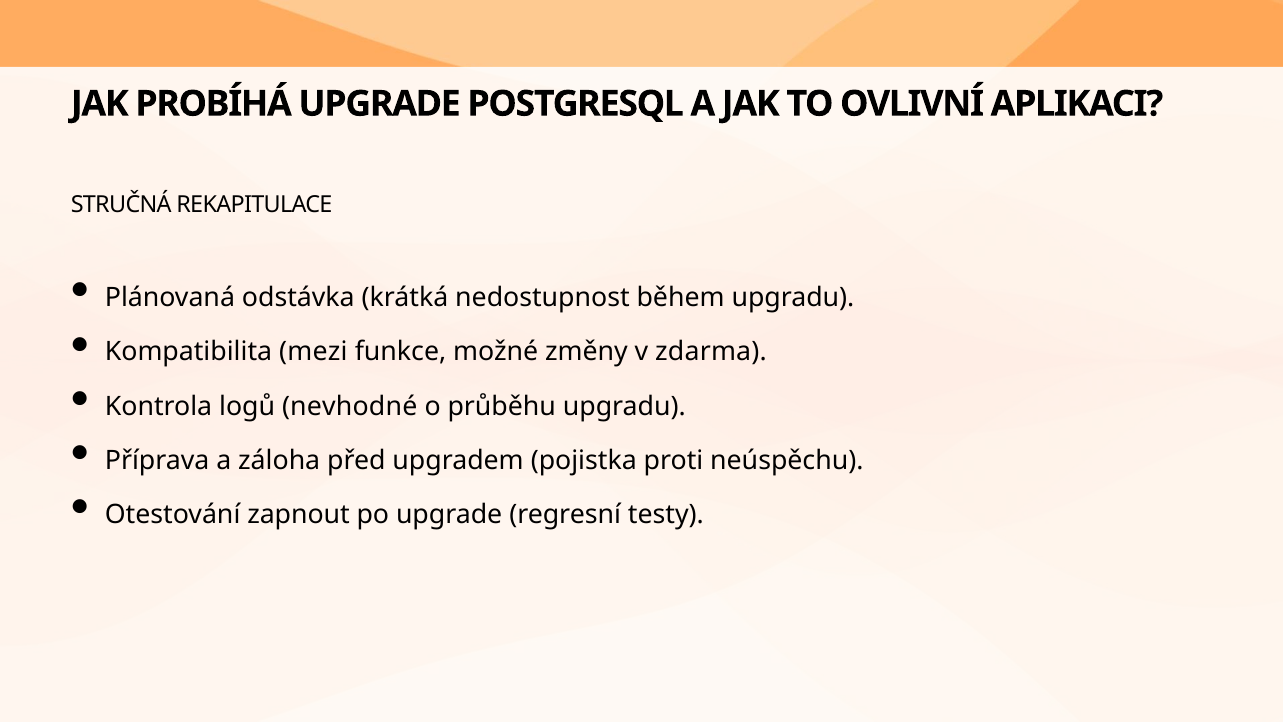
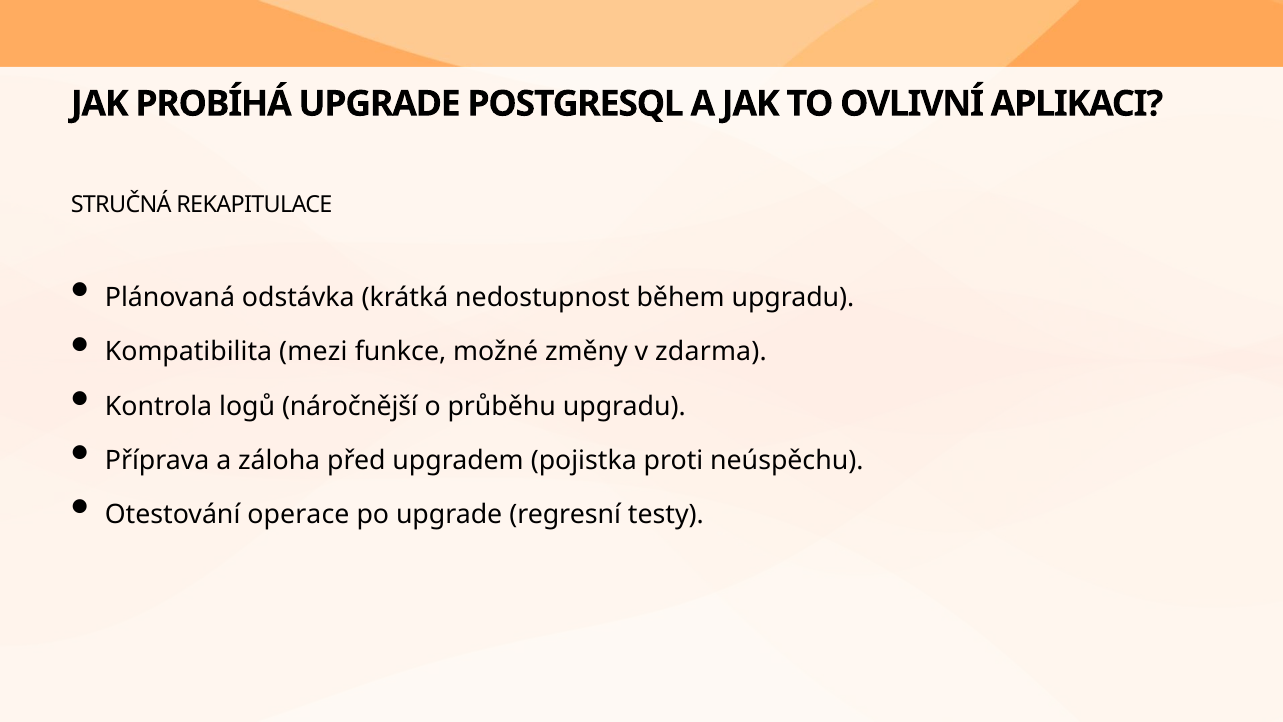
nevhodné: nevhodné -> náročnější (350, 406)
zapnout: zapnout -> operace (298, 514)
